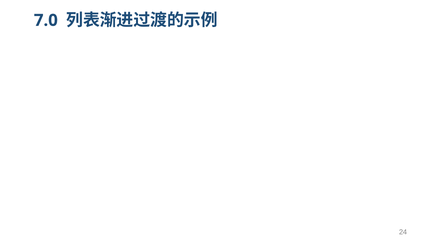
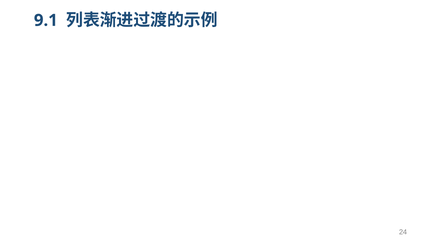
7.0: 7.0 -> 9.1 (46, 20)
